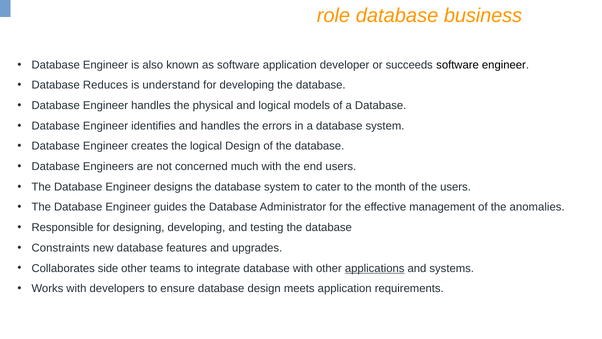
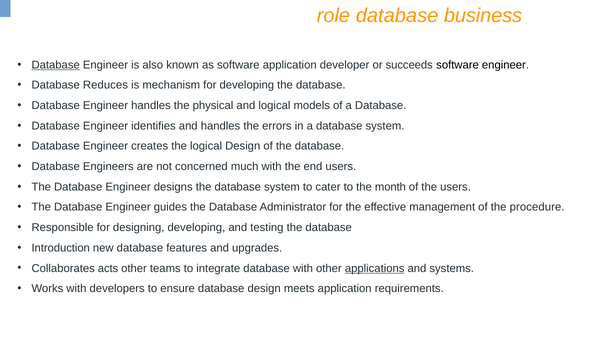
Database underline: none -> present (56, 65)
understand: understand -> mechanism (171, 85)
anomalies: anomalies -> procedure (537, 207)
Constraints: Constraints -> Introduction (61, 248)
side: side -> acts (108, 268)
